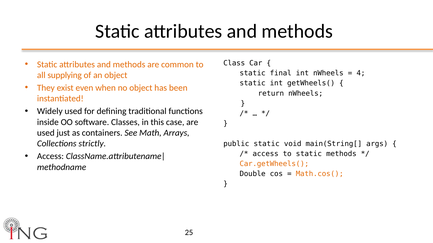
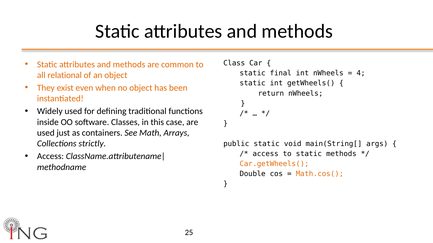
supplying: supplying -> relational (65, 75)
